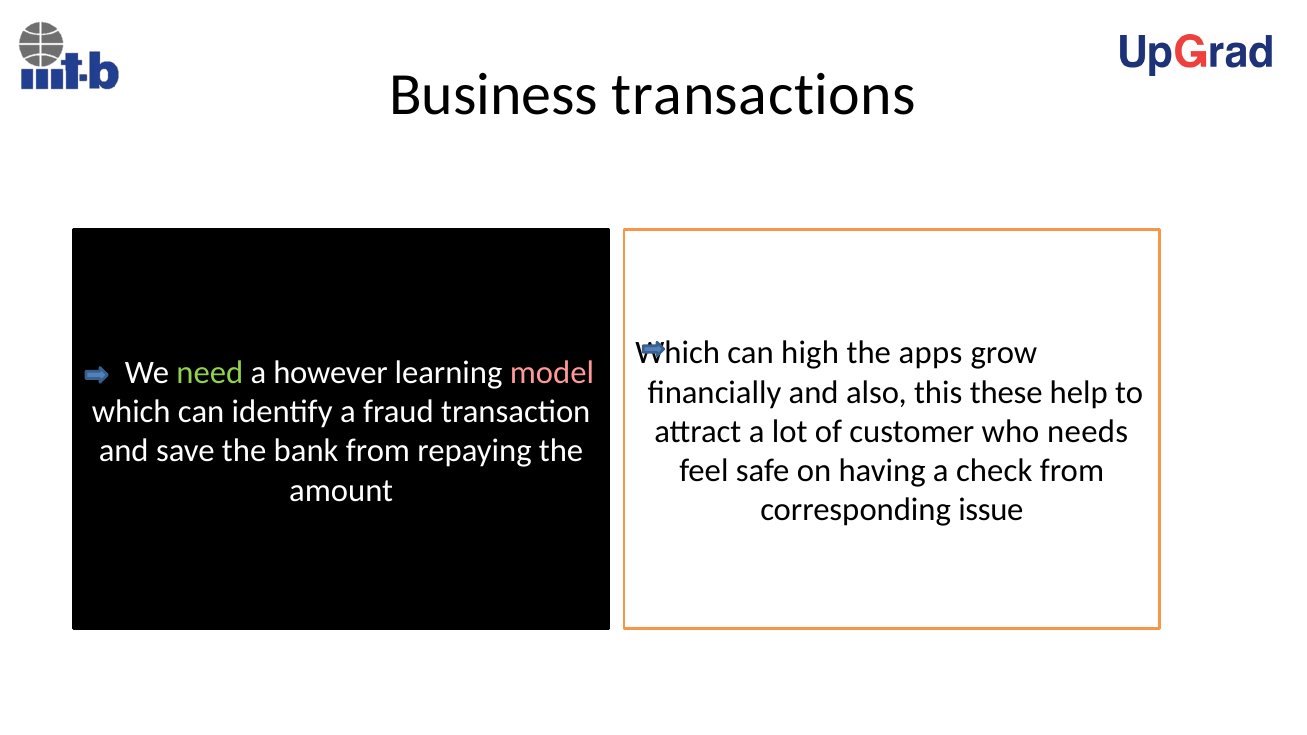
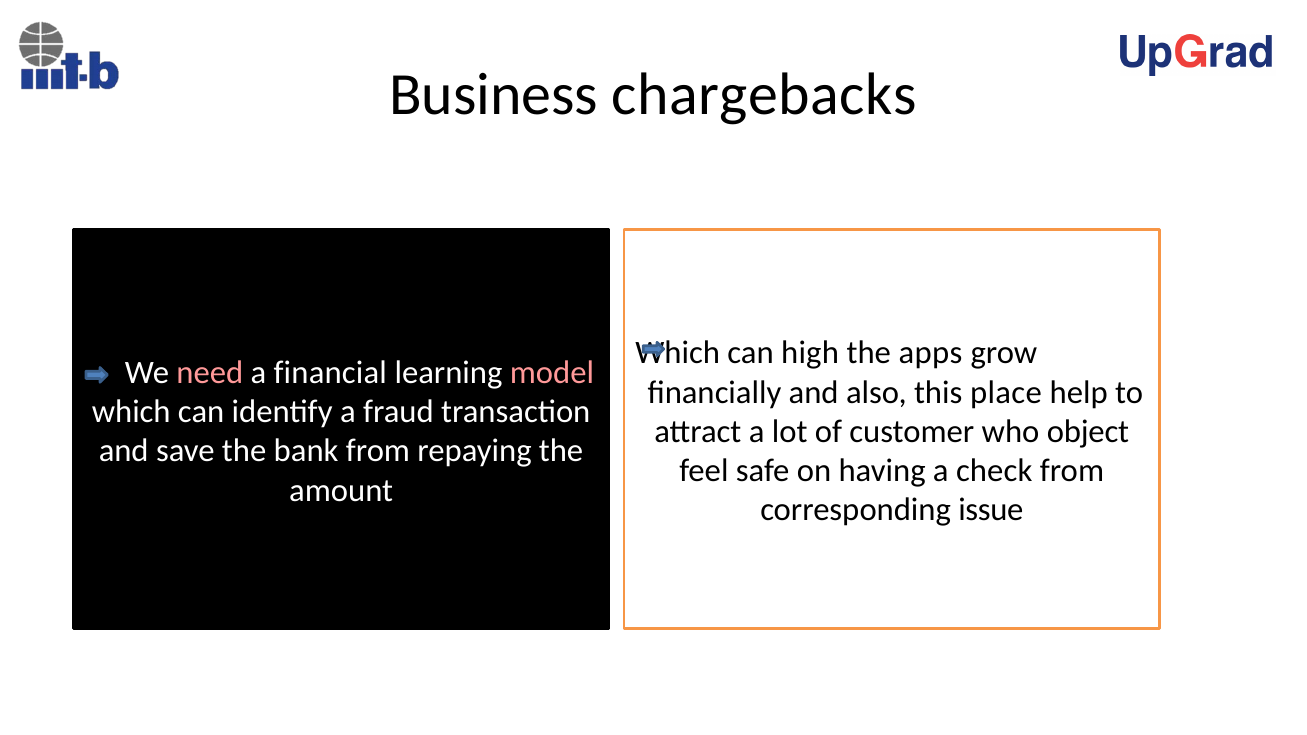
transactions: transactions -> chargebacks (764, 95)
need colour: light green -> pink (210, 373)
however: however -> financial (330, 373)
these: these -> place (1006, 392)
needs: needs -> object (1088, 432)
